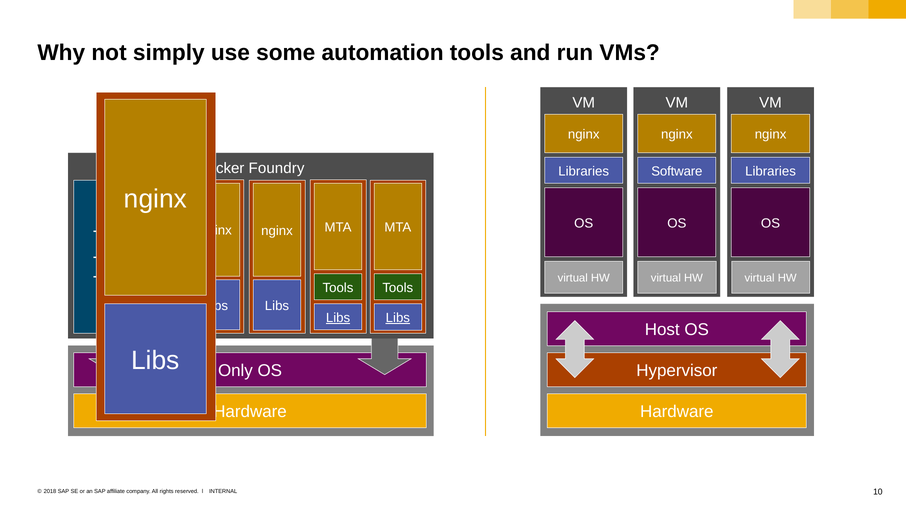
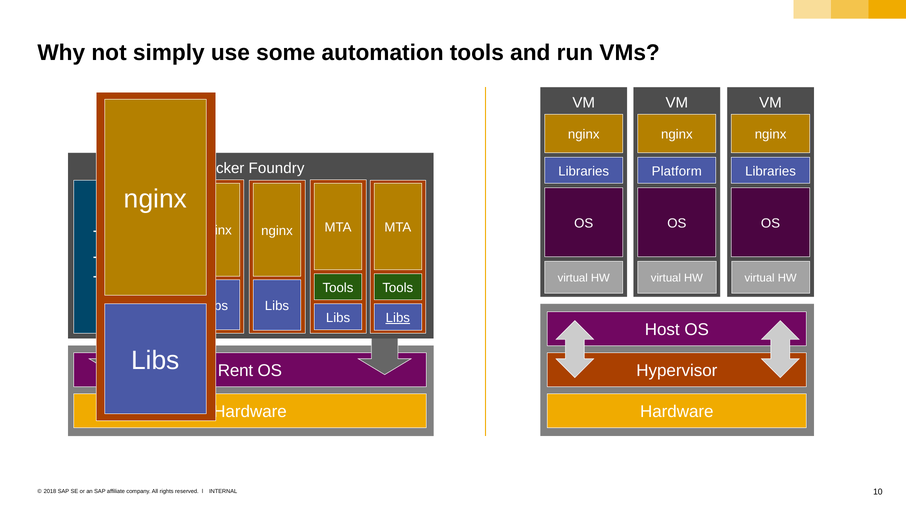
Software: Software -> Platform (677, 171)
Libs underline: present -> none (338, 317)
Only: Only -> Rent (236, 370)
